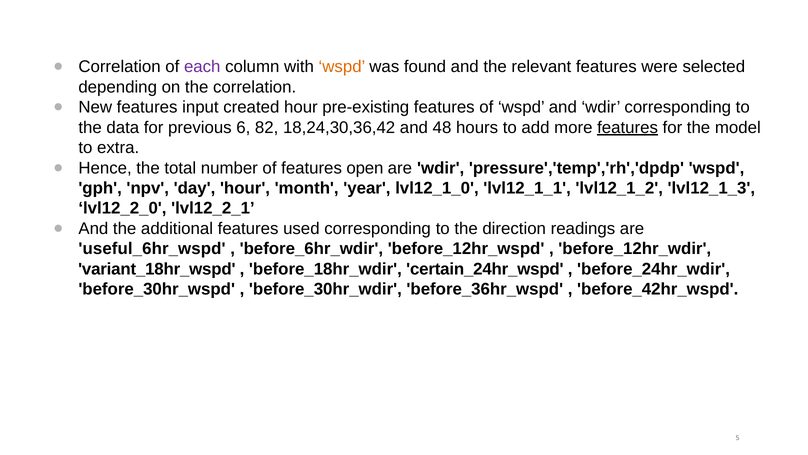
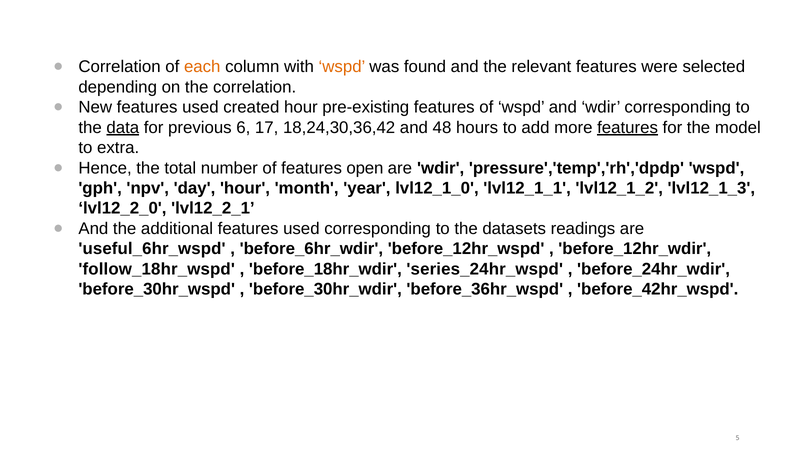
each colour: purple -> orange (202, 67)
New features input: input -> used (200, 107)
data underline: none -> present (123, 127)
82: 82 -> 17 (267, 127)
direction: direction -> datasets (514, 228)
variant_18hr_wspd: variant_18hr_wspd -> follow_18hr_wspd (157, 269)
certain_24hr_wspd: certain_24hr_wspd -> series_24hr_wspd (485, 269)
